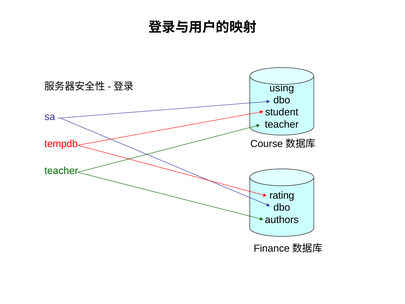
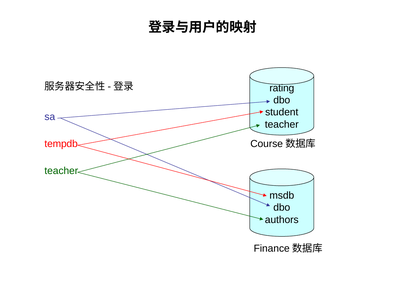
using: using -> rating (282, 88)
rating: rating -> msdb (282, 195)
